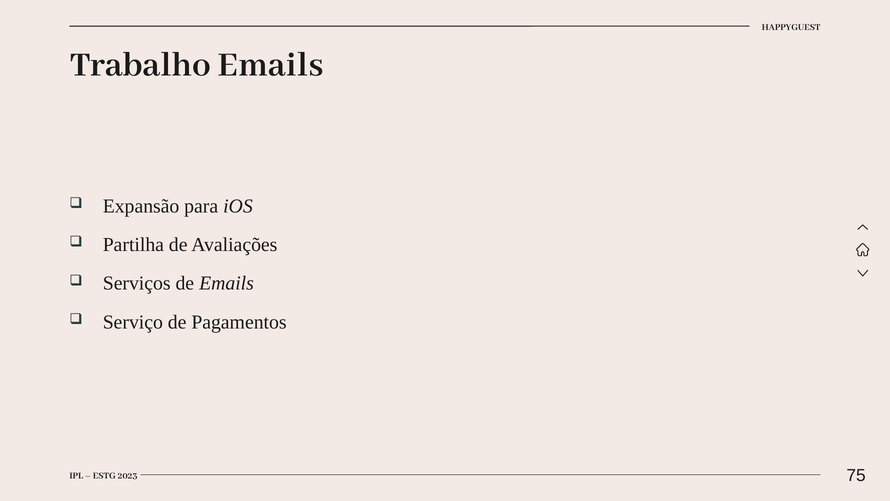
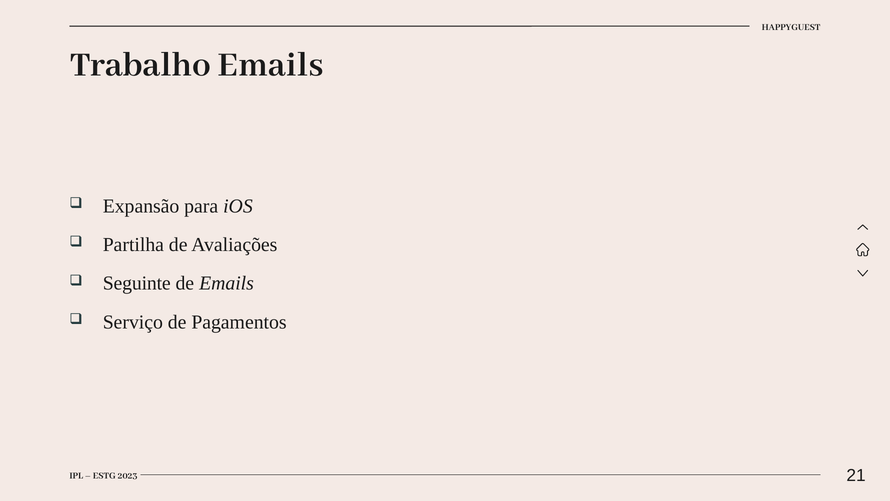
Serviços: Serviços -> Seguinte (137, 283)
75: 75 -> 21 (856, 475)
